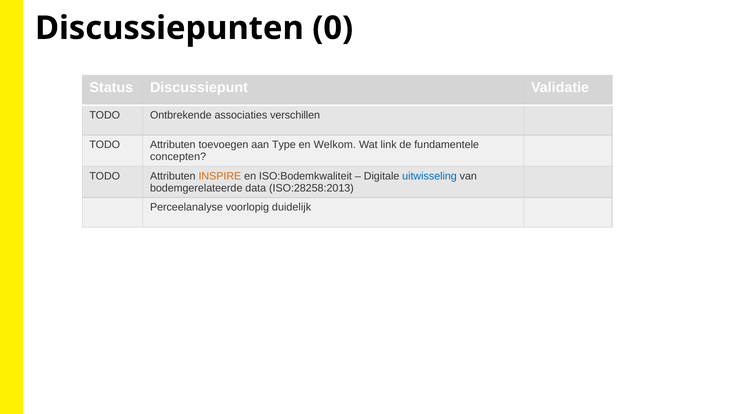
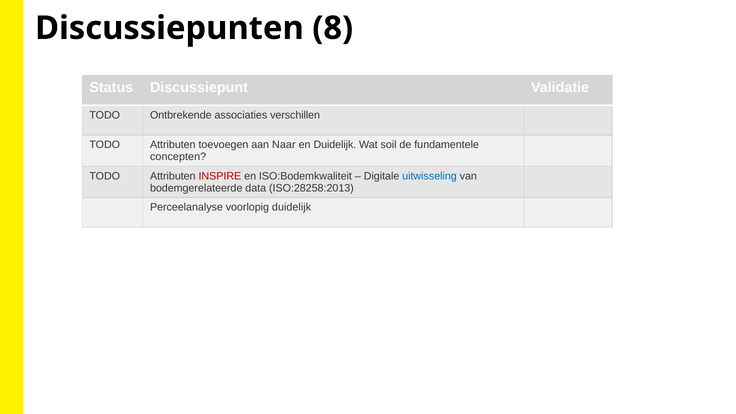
0: 0 -> 8 (333, 28)
Type: Type -> Naar (284, 145)
en Welkom: Welkom -> Duidelijk (335, 145)
link: link -> soil (389, 145)
INSPIRE colour: orange -> red (220, 176)
